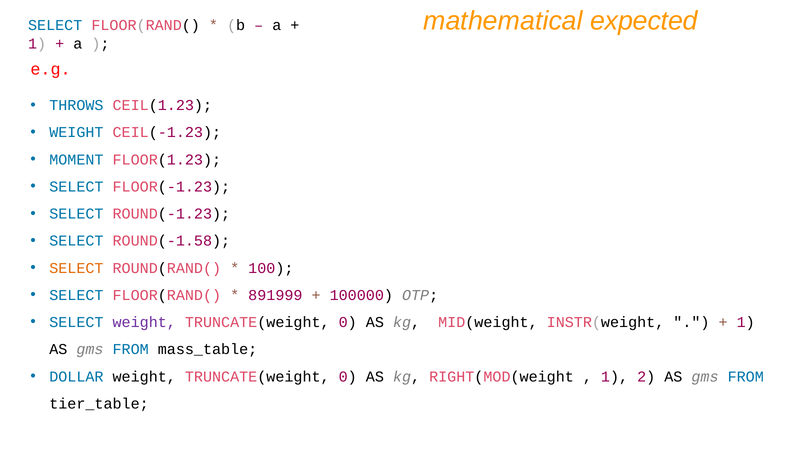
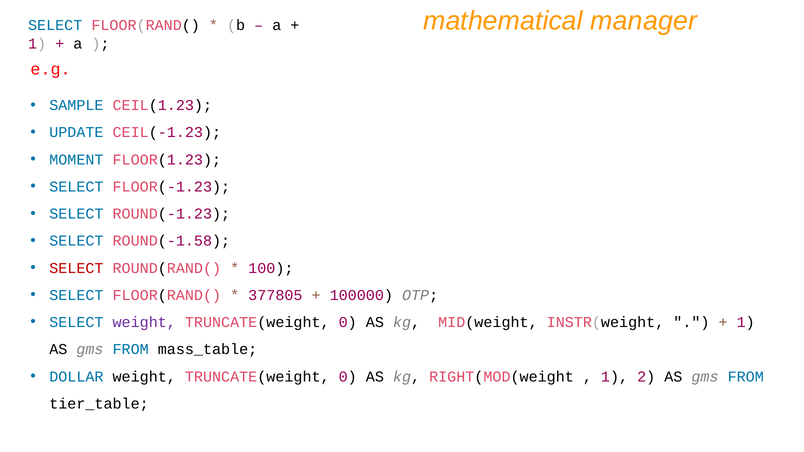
expected: expected -> manager (644, 21)
THROWS: THROWS -> SAMPLE (76, 105)
WEIGHT: WEIGHT -> UPDATE (76, 133)
SELECT colour: orange -> red (76, 268)
891999: 891999 -> 377805 (275, 295)
